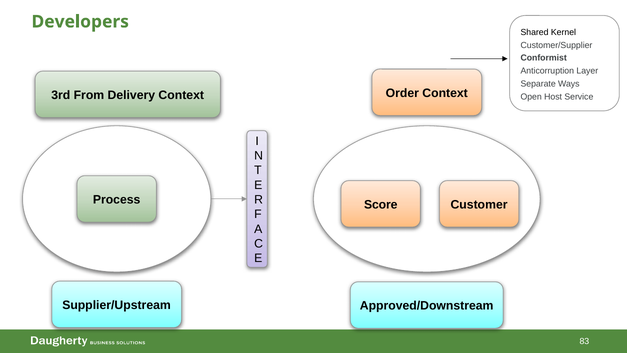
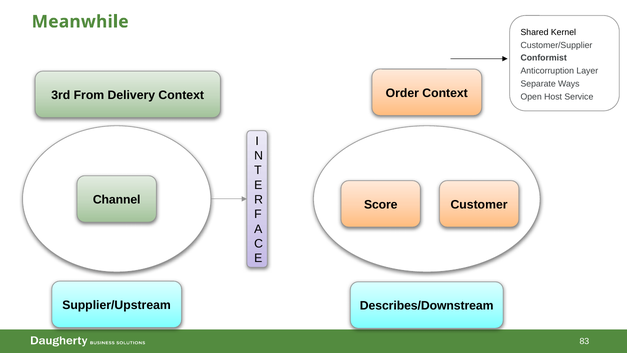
Developers: Developers -> Meanwhile (80, 22)
Process: Process -> Channel (117, 200)
Approved/Downstream: Approved/Downstream -> Describes/Downstream (427, 306)
